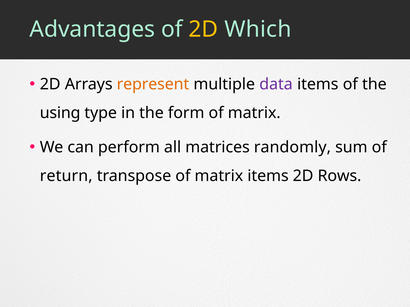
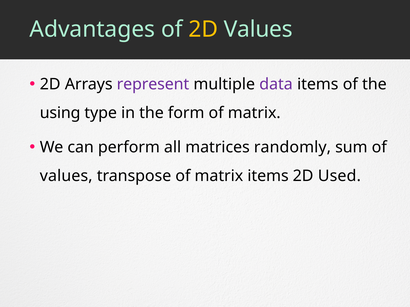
2D Which: Which -> Values (258, 29)
represent colour: orange -> purple (153, 84)
return: return -> values (66, 176)
Rows: Rows -> Used (339, 176)
